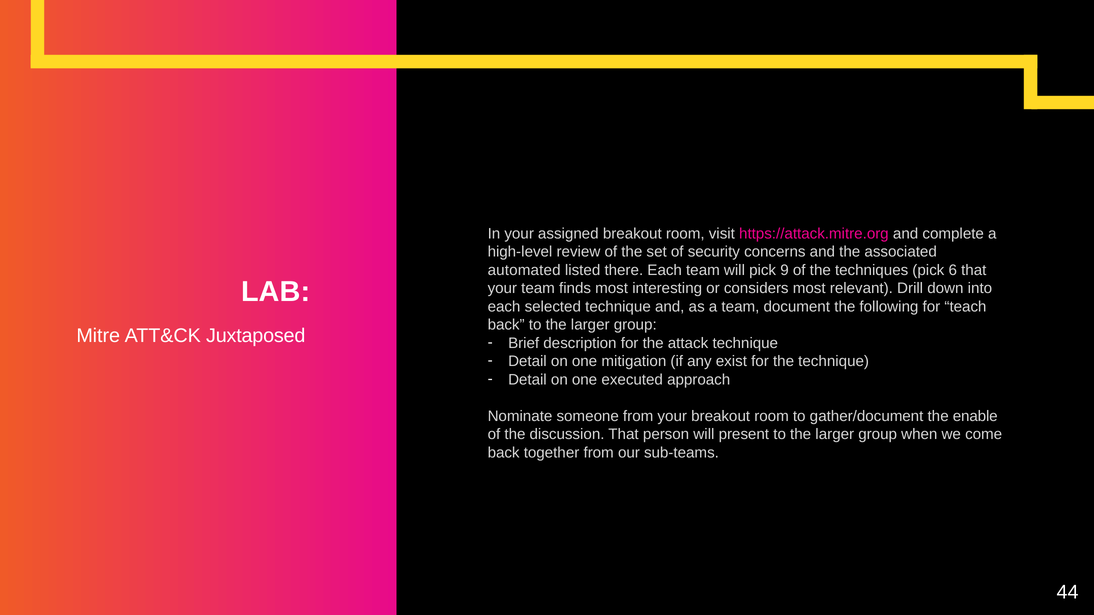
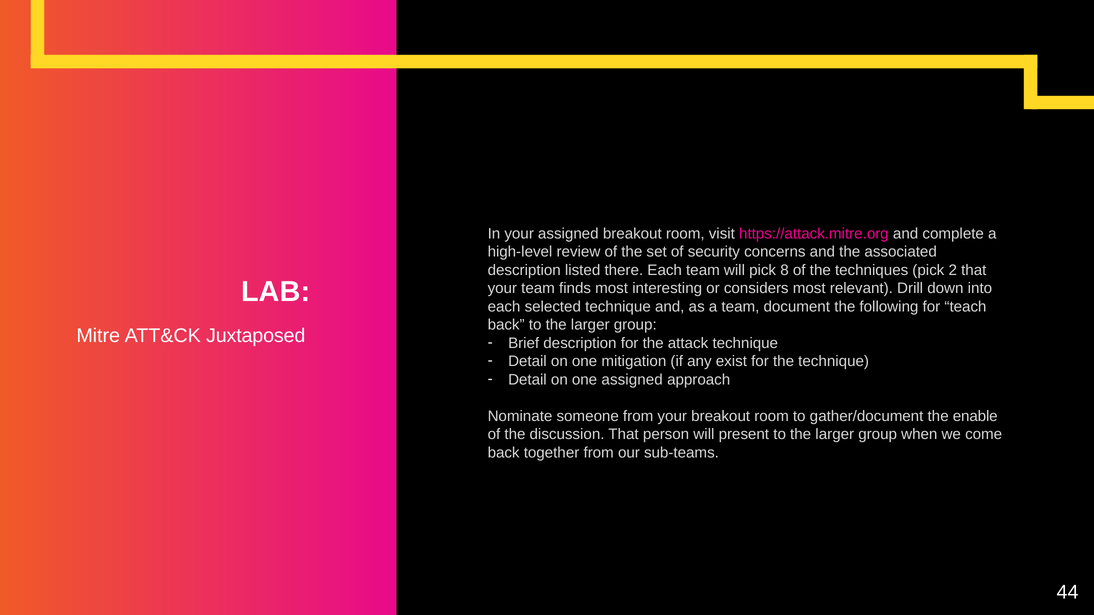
automated: automated -> description (524, 270)
9: 9 -> 8 (785, 270)
6: 6 -> 2 (953, 270)
one executed: executed -> assigned (632, 380)
